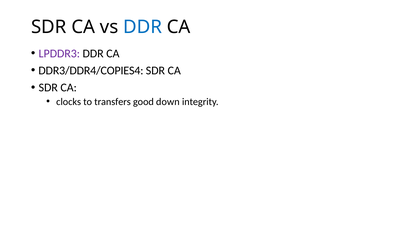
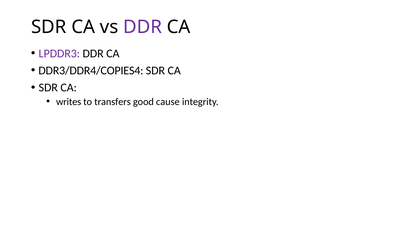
DDR colour: blue -> purple (143, 27)
clocks: clocks -> writes (69, 102)
down: down -> cause (168, 102)
